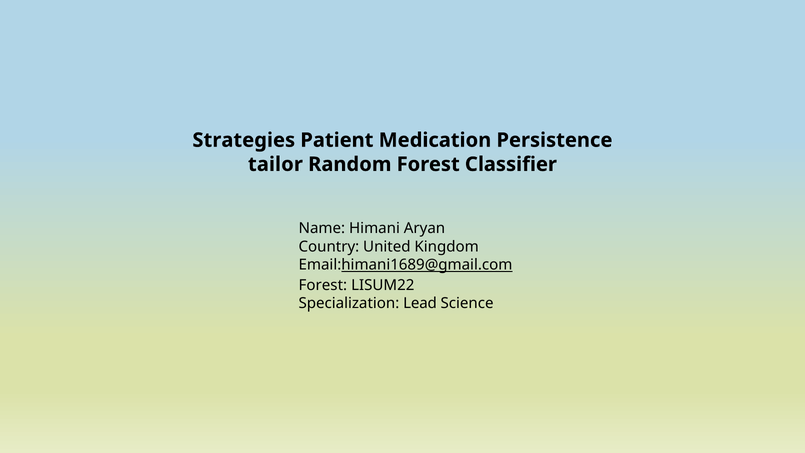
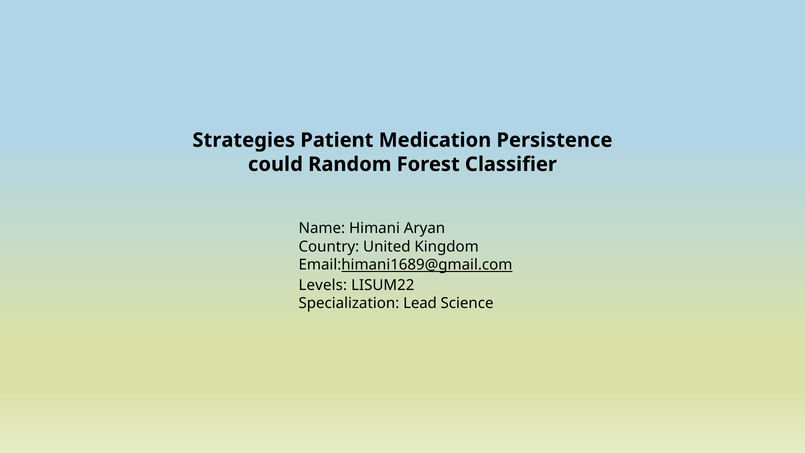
tailor: tailor -> could (275, 164)
Forest: Forest -> Levels (323, 285)
